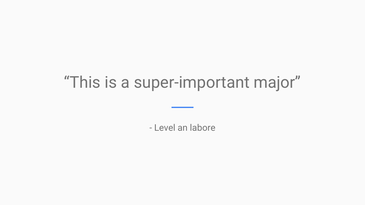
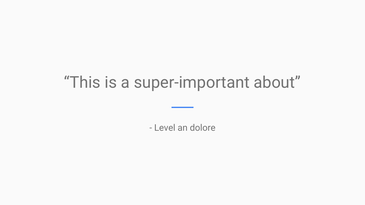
major: major -> about (277, 83)
labore: labore -> dolore (203, 128)
